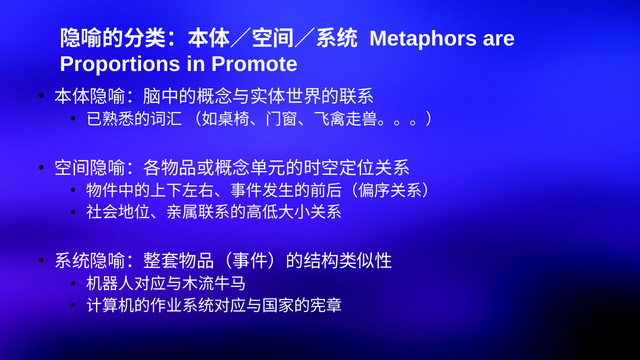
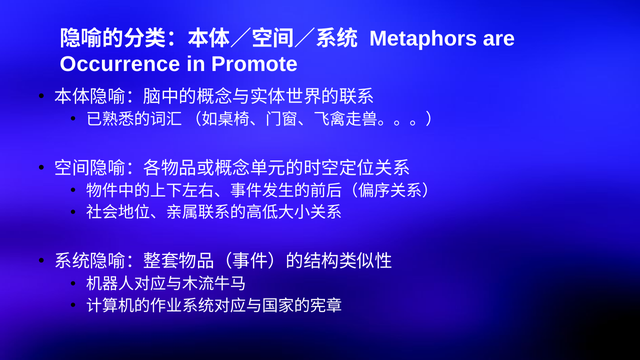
Proportions: Proportions -> Occurrence (120, 64)
